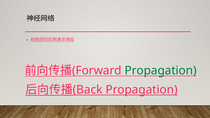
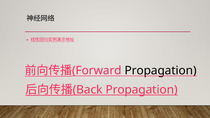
Propagation colour: green -> black (161, 71)
